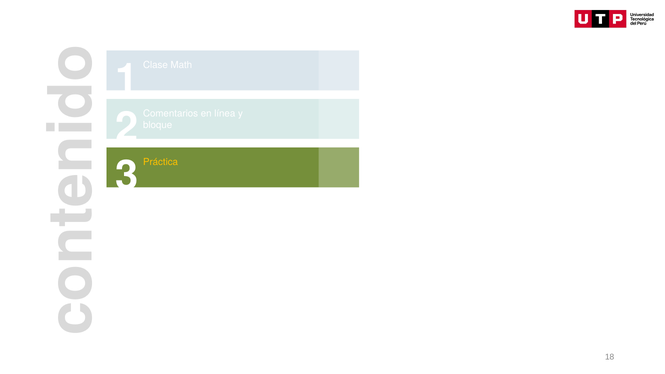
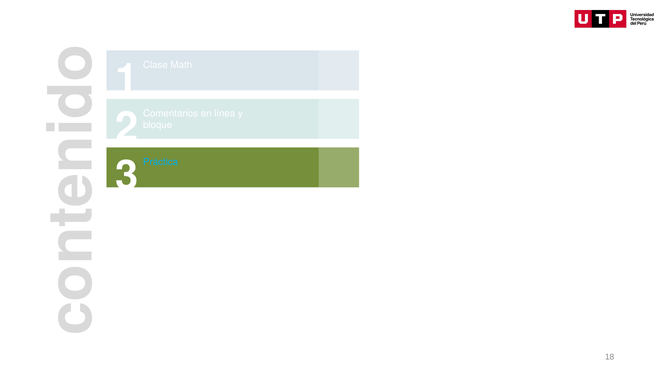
Práctica colour: yellow -> light blue (161, 162)
